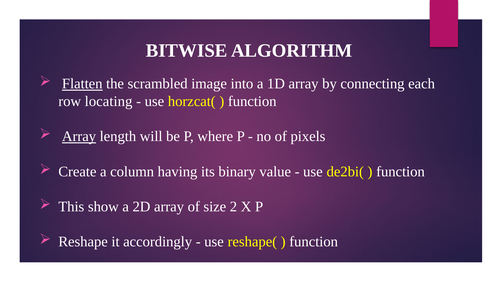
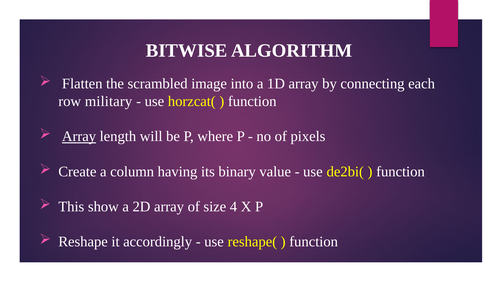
Flatten underline: present -> none (82, 84)
locating: locating -> military (109, 102)
2: 2 -> 4 (233, 207)
